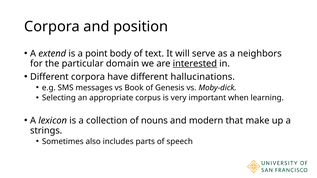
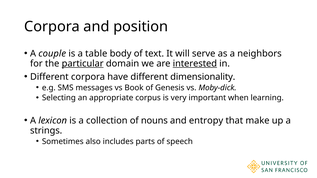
extend: extend -> couple (52, 54)
point: point -> table (96, 54)
particular underline: none -> present (83, 64)
hallucinations: hallucinations -> dimensionality (203, 77)
modern: modern -> entropy (206, 121)
